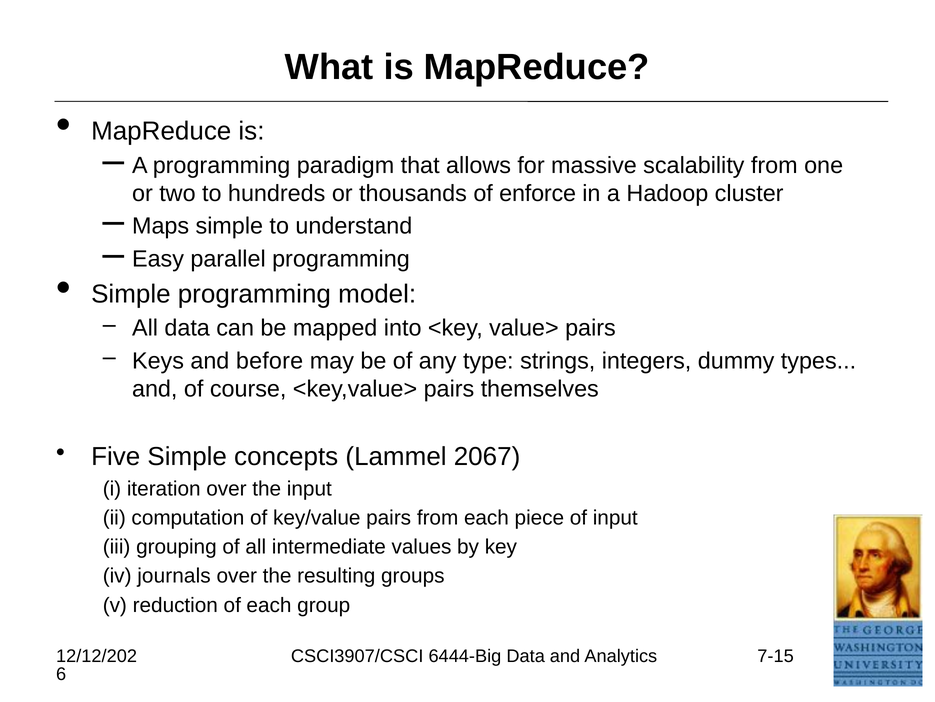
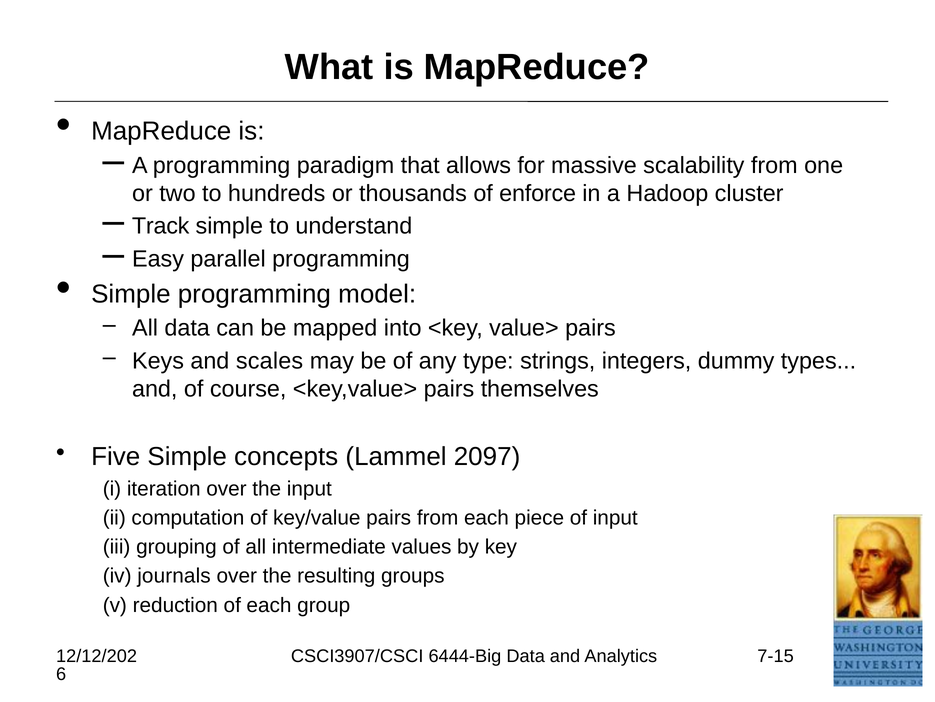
Maps: Maps -> Track (161, 226)
before: before -> scales (270, 361)
2067: 2067 -> 2097 (487, 456)
